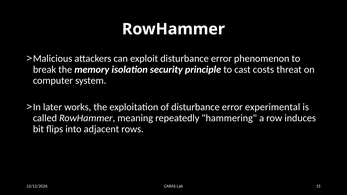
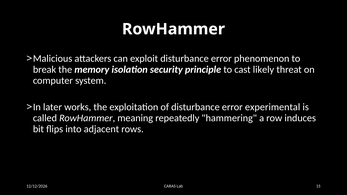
costs: costs -> likely (263, 70)
